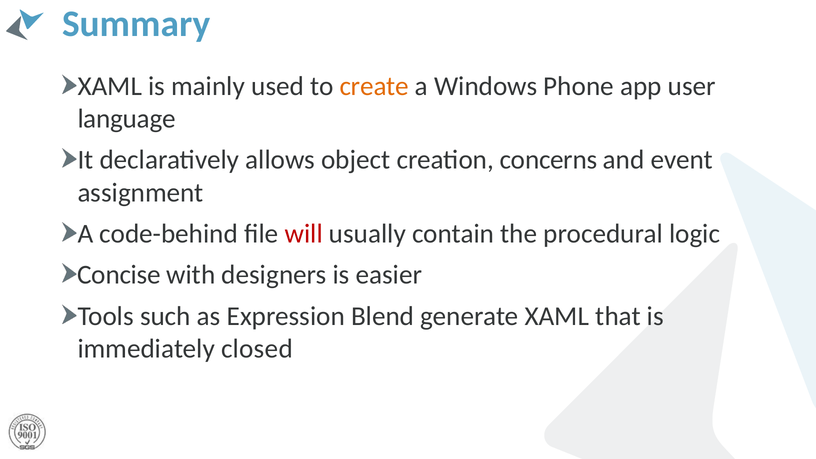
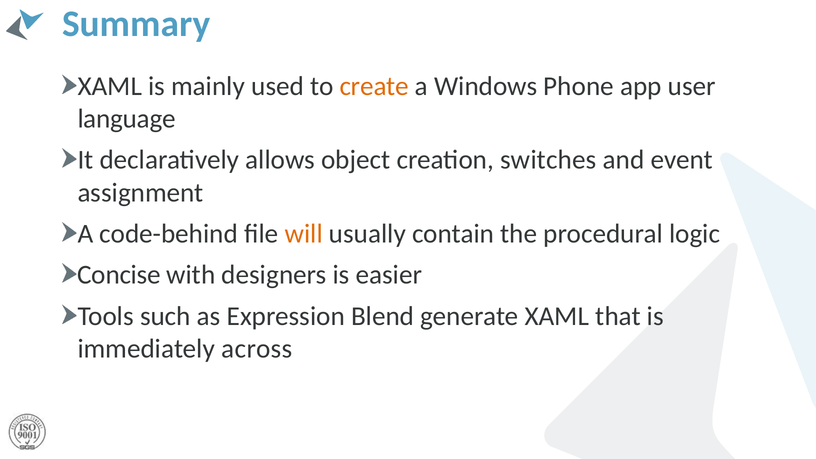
concerns: concerns -> switches (548, 160)
will colour: red -> orange (304, 234)
closed: closed -> across (257, 349)
